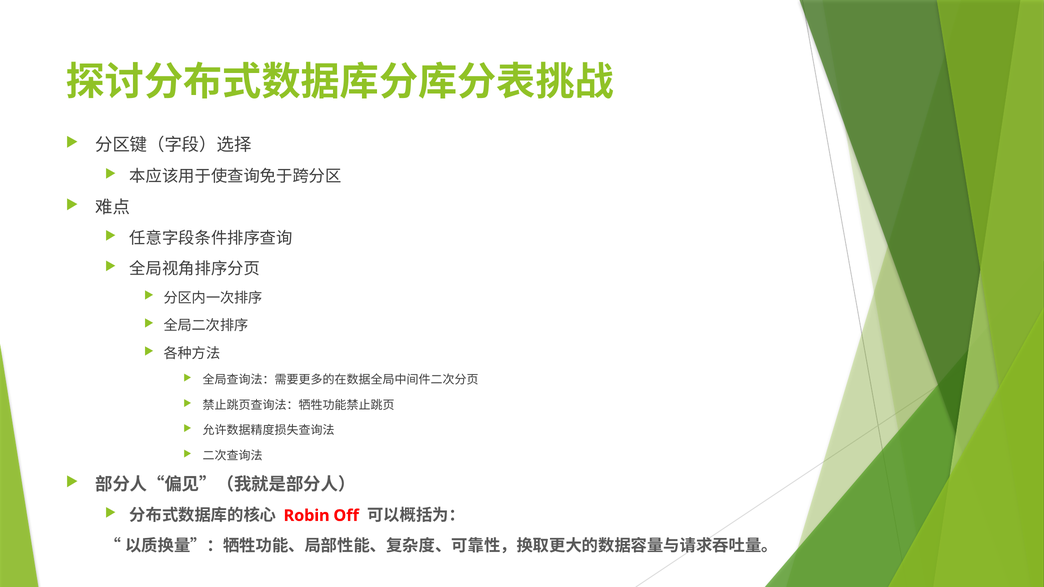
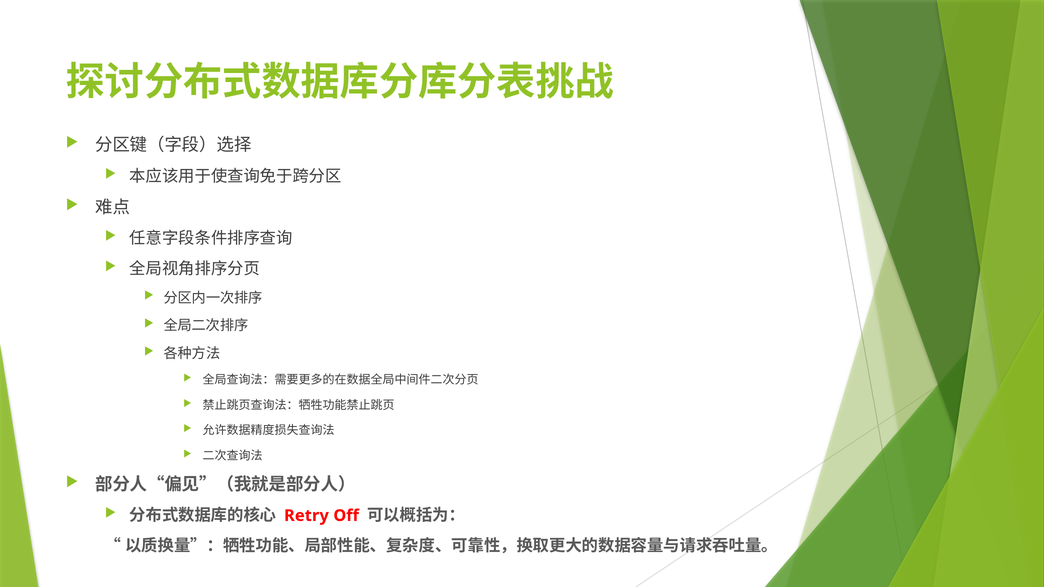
Robin: Robin -> Retry (306, 516)
